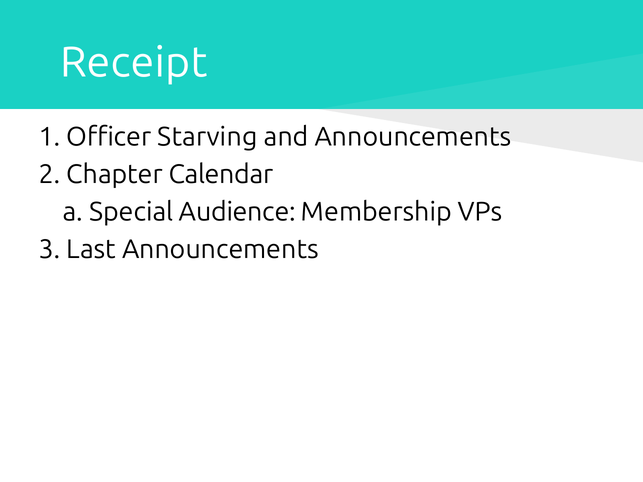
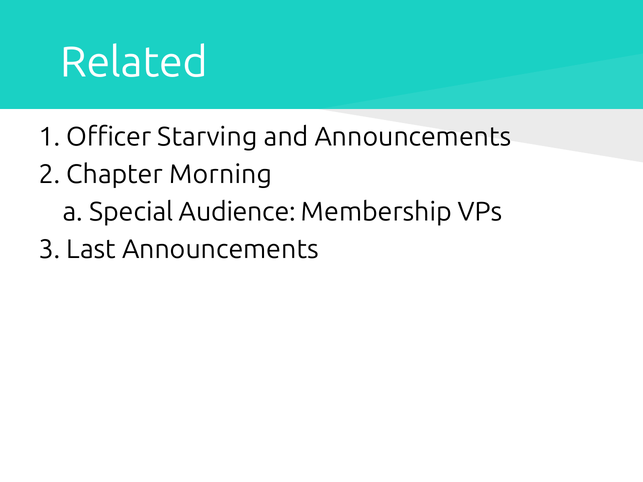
Receipt: Receipt -> Related (134, 62)
Calendar: Calendar -> Morning (221, 174)
